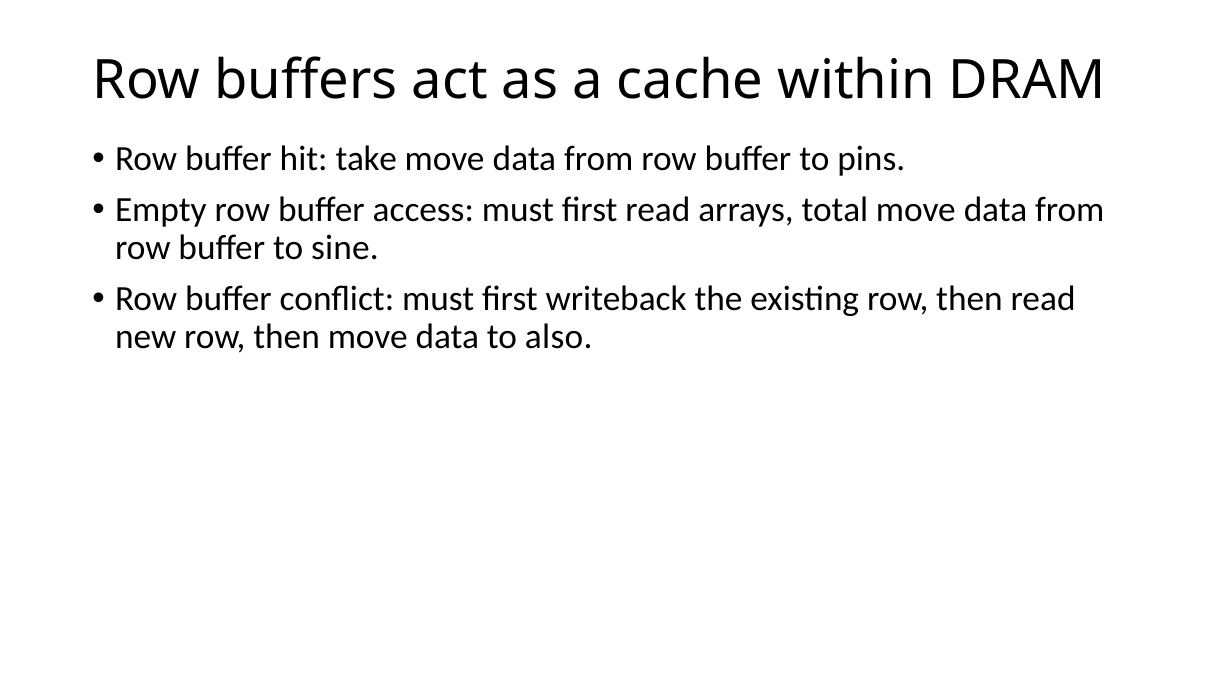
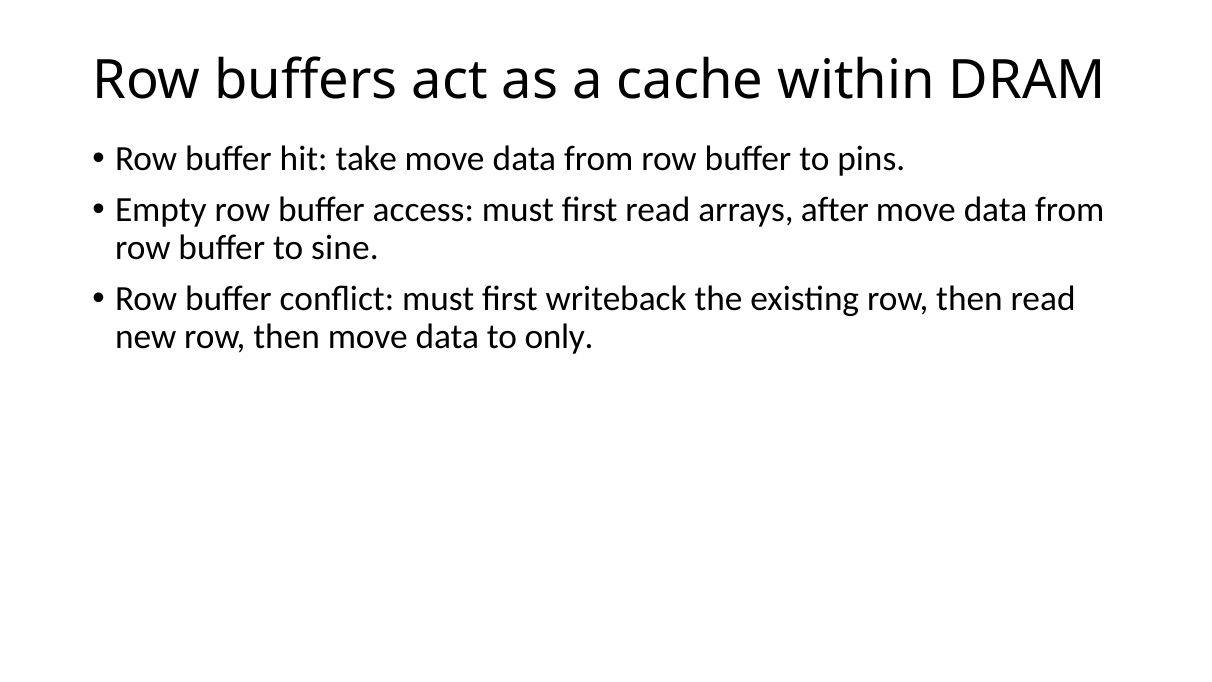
total: total -> after (835, 210)
also: also -> only (559, 337)
